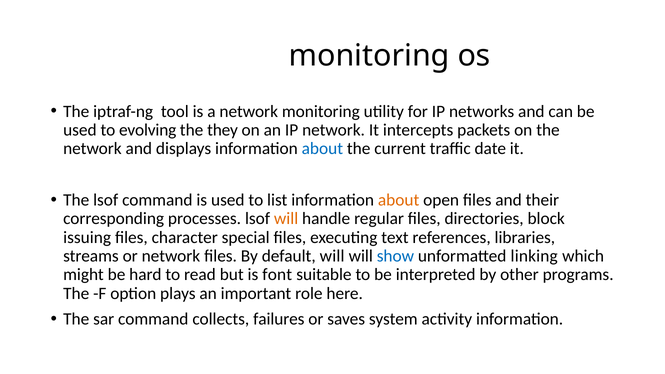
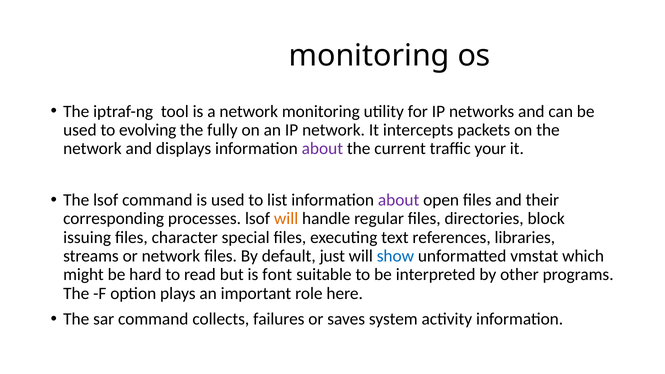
they: they -> fully (222, 130)
about colour: blue -> purple (322, 149)
date: date -> your (490, 149)
about colour: orange -> purple (399, 200)
default will: will -> just (332, 256)
linking: linking -> vmstat (534, 256)
